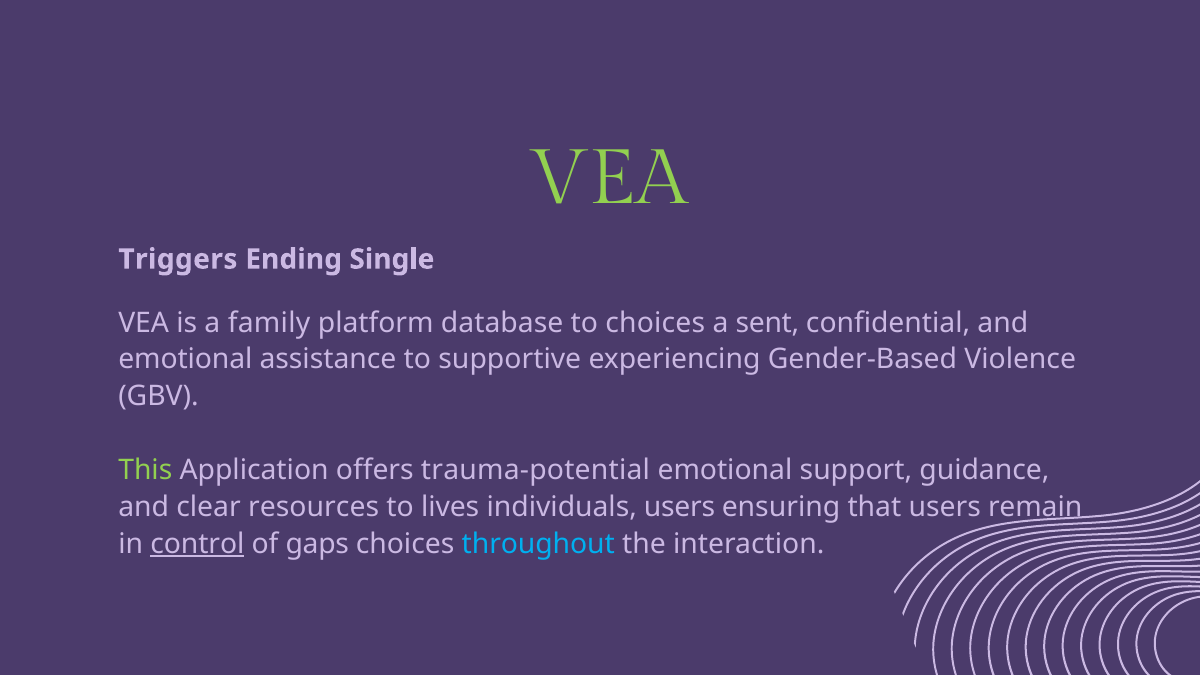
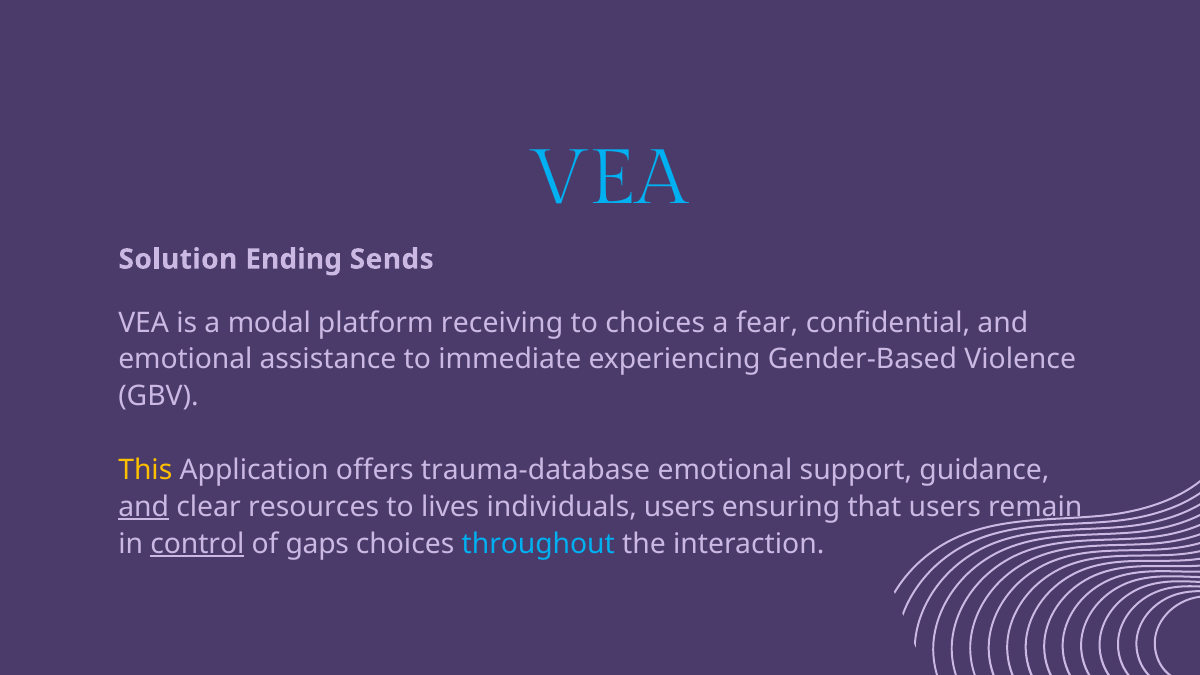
VEA colour: light green -> light blue (608, 178)
Triggers: Triggers -> Solution (178, 259)
Single: Single -> Sends (392, 259)
family: family -> modal (269, 323)
database: database -> receiving (502, 323)
sent: sent -> fear (767, 323)
supportive: supportive -> immediate (510, 360)
This colour: light green -> yellow (145, 470)
trauma-potential: trauma-potential -> trauma-database (536, 470)
and underline: none -> present (144, 507)
